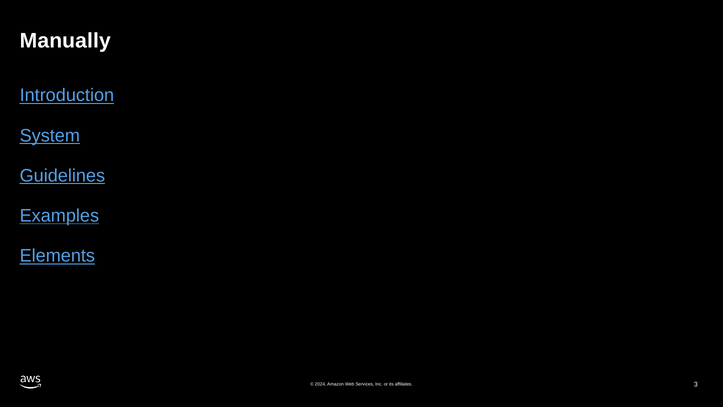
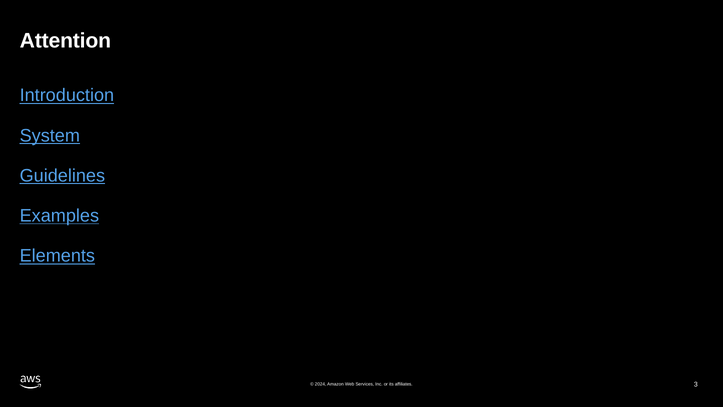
Manually: Manually -> Attention (65, 41)
